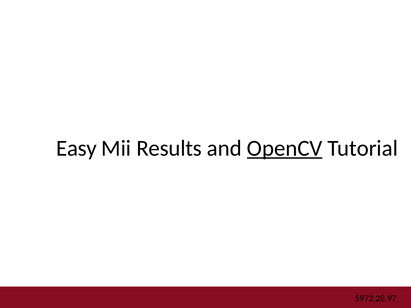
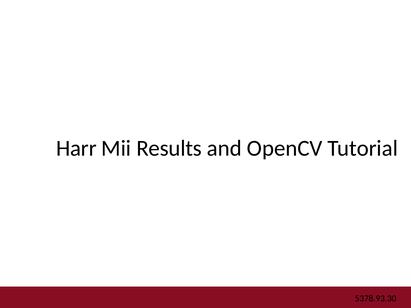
Easy: Easy -> Harr (76, 148)
OpenCV underline: present -> none (285, 148)
5972.28.97: 5972.28.97 -> 5378.93.30 (376, 299)
